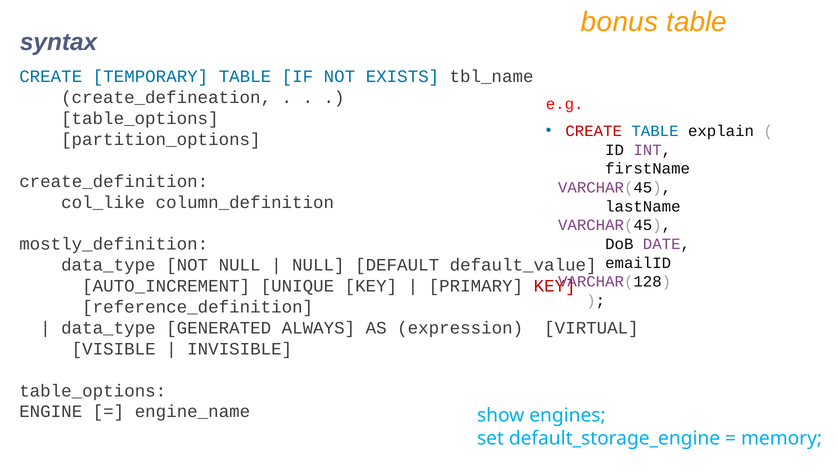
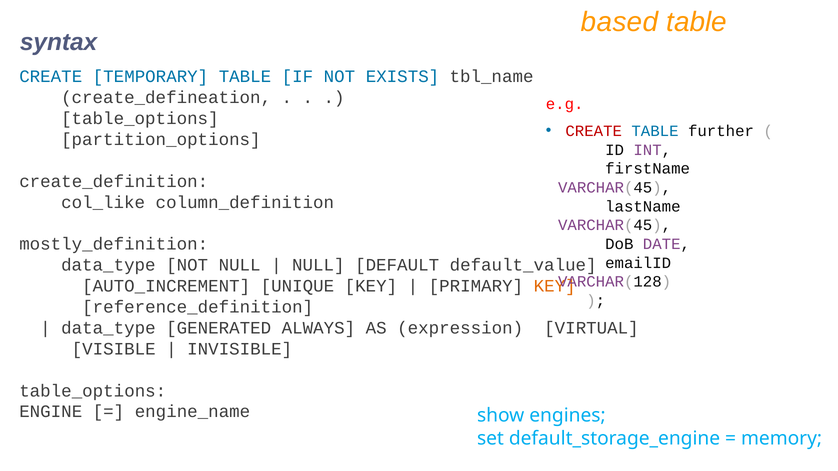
bonus: bonus -> based (620, 22)
explain: explain -> further (721, 131)
KEY colour: red -> orange (555, 286)
